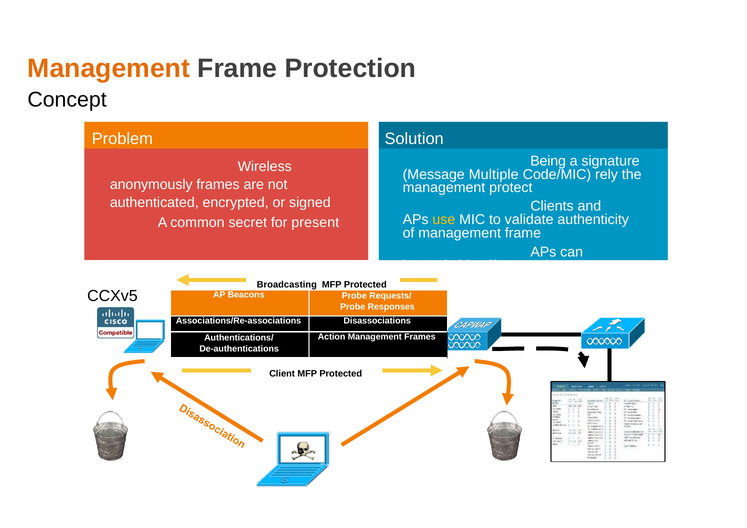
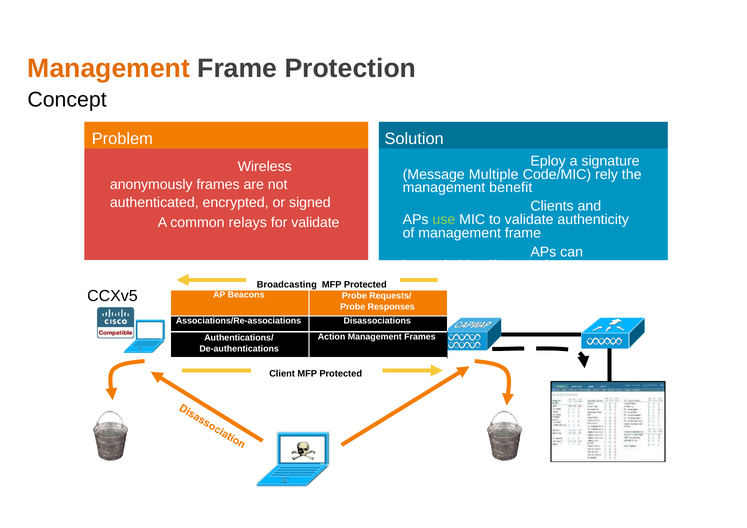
Being: Being -> Eploy (548, 161)
protect: protect -> benefit (511, 188)
use colour: yellow -> light green (444, 219)
secret: secret -> relays (248, 223)
for present: present -> validate (315, 223)
